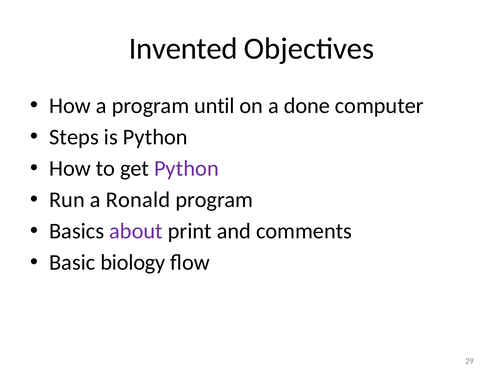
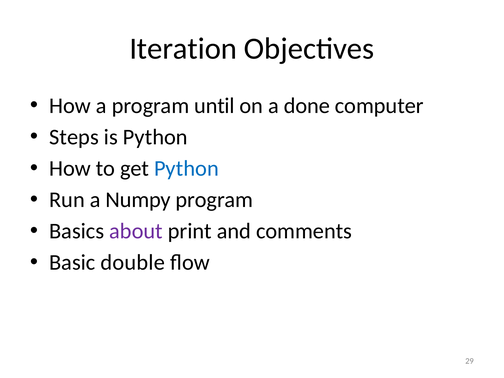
Invented: Invented -> Iteration (183, 49)
Python colour: purple -> blue (186, 168)
Ronald: Ronald -> Numpy (138, 200)
biology: biology -> double (133, 263)
